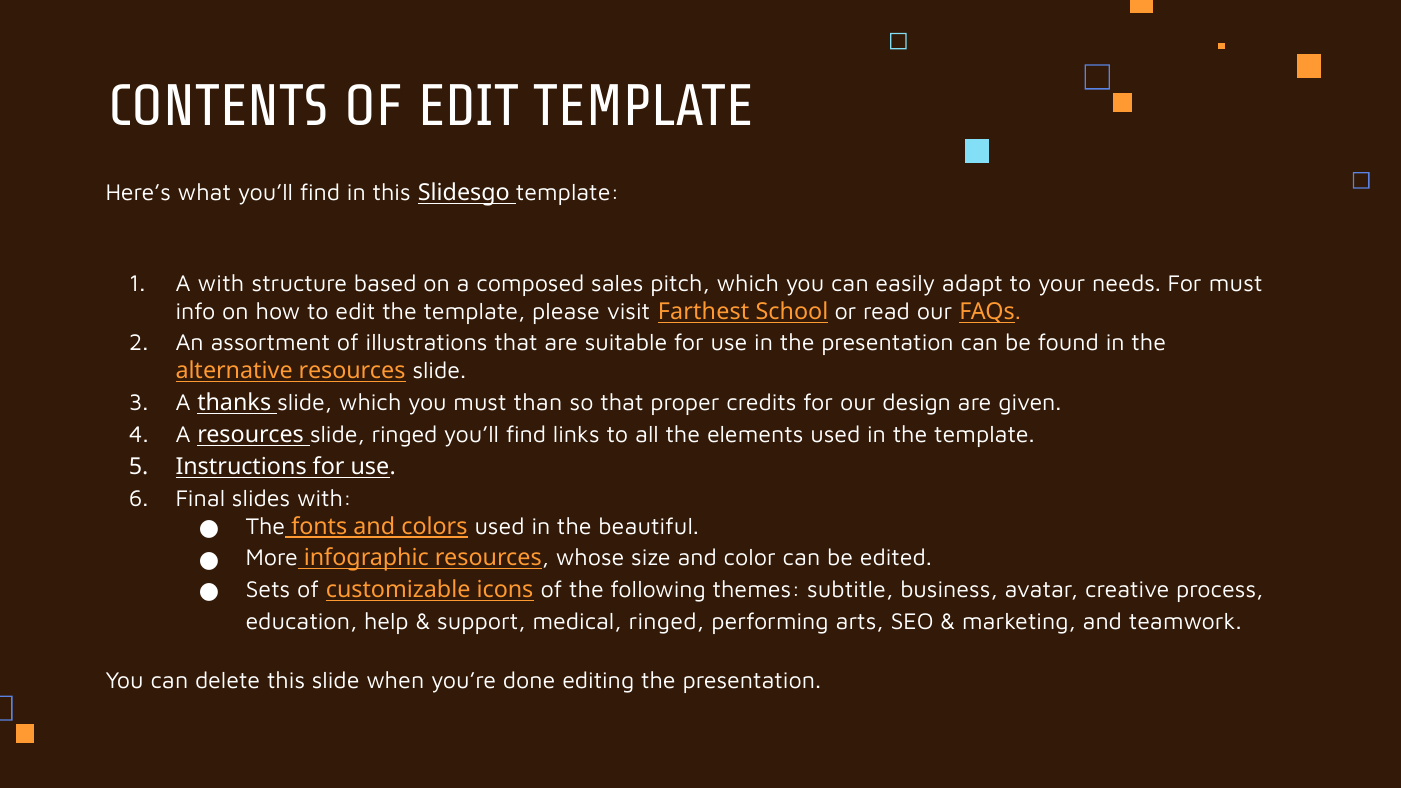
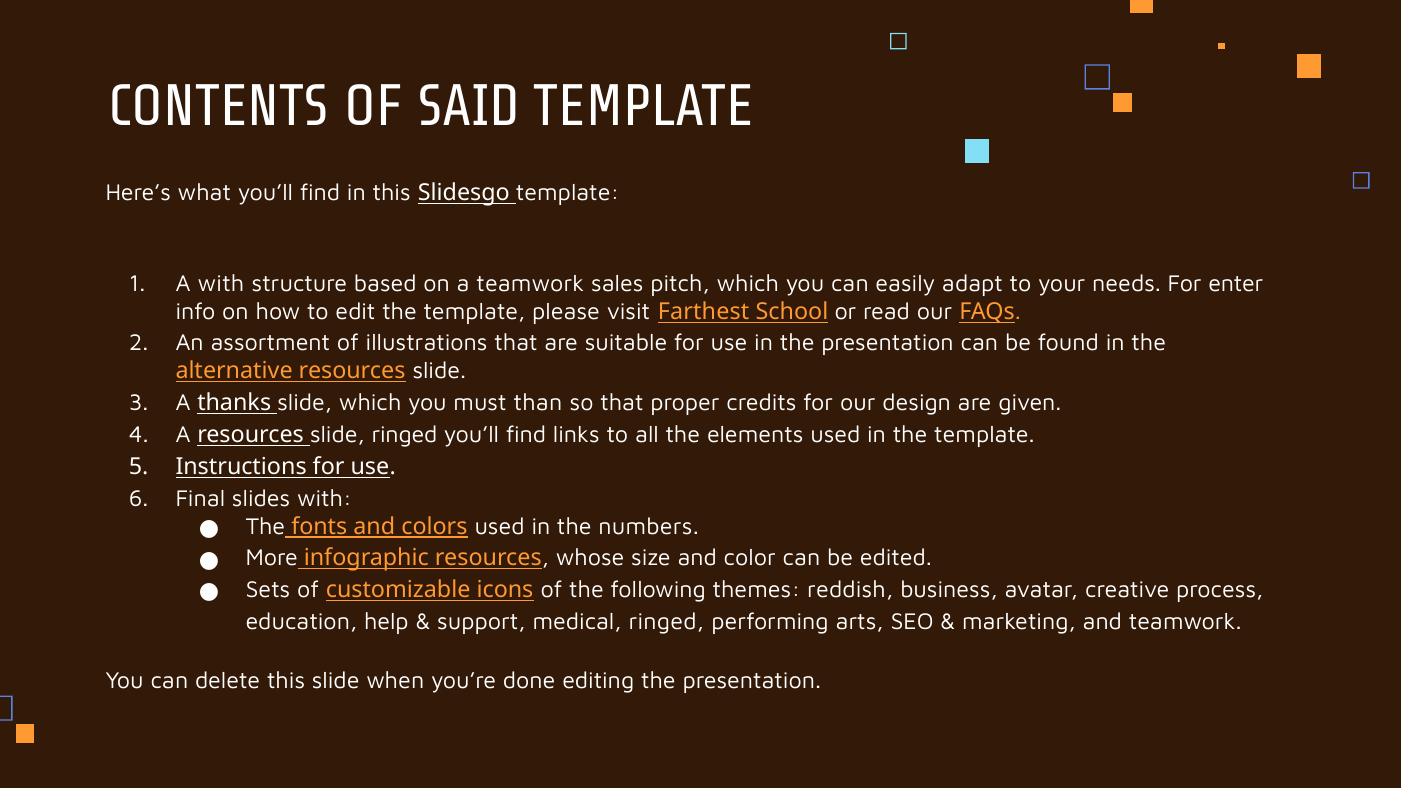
OF EDIT: EDIT -> SAID (469, 107)
a composed: composed -> teamwork (530, 283)
For must: must -> enter (1236, 283)
beautiful: beautiful -> numbers (649, 526)
subtitle: subtitle -> reddish (850, 590)
